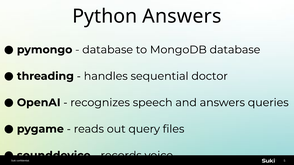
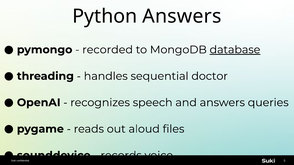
database: database -> recorded (108, 50)
database underline: none -> present (235, 50)
query: query -> aloud (144, 129)
